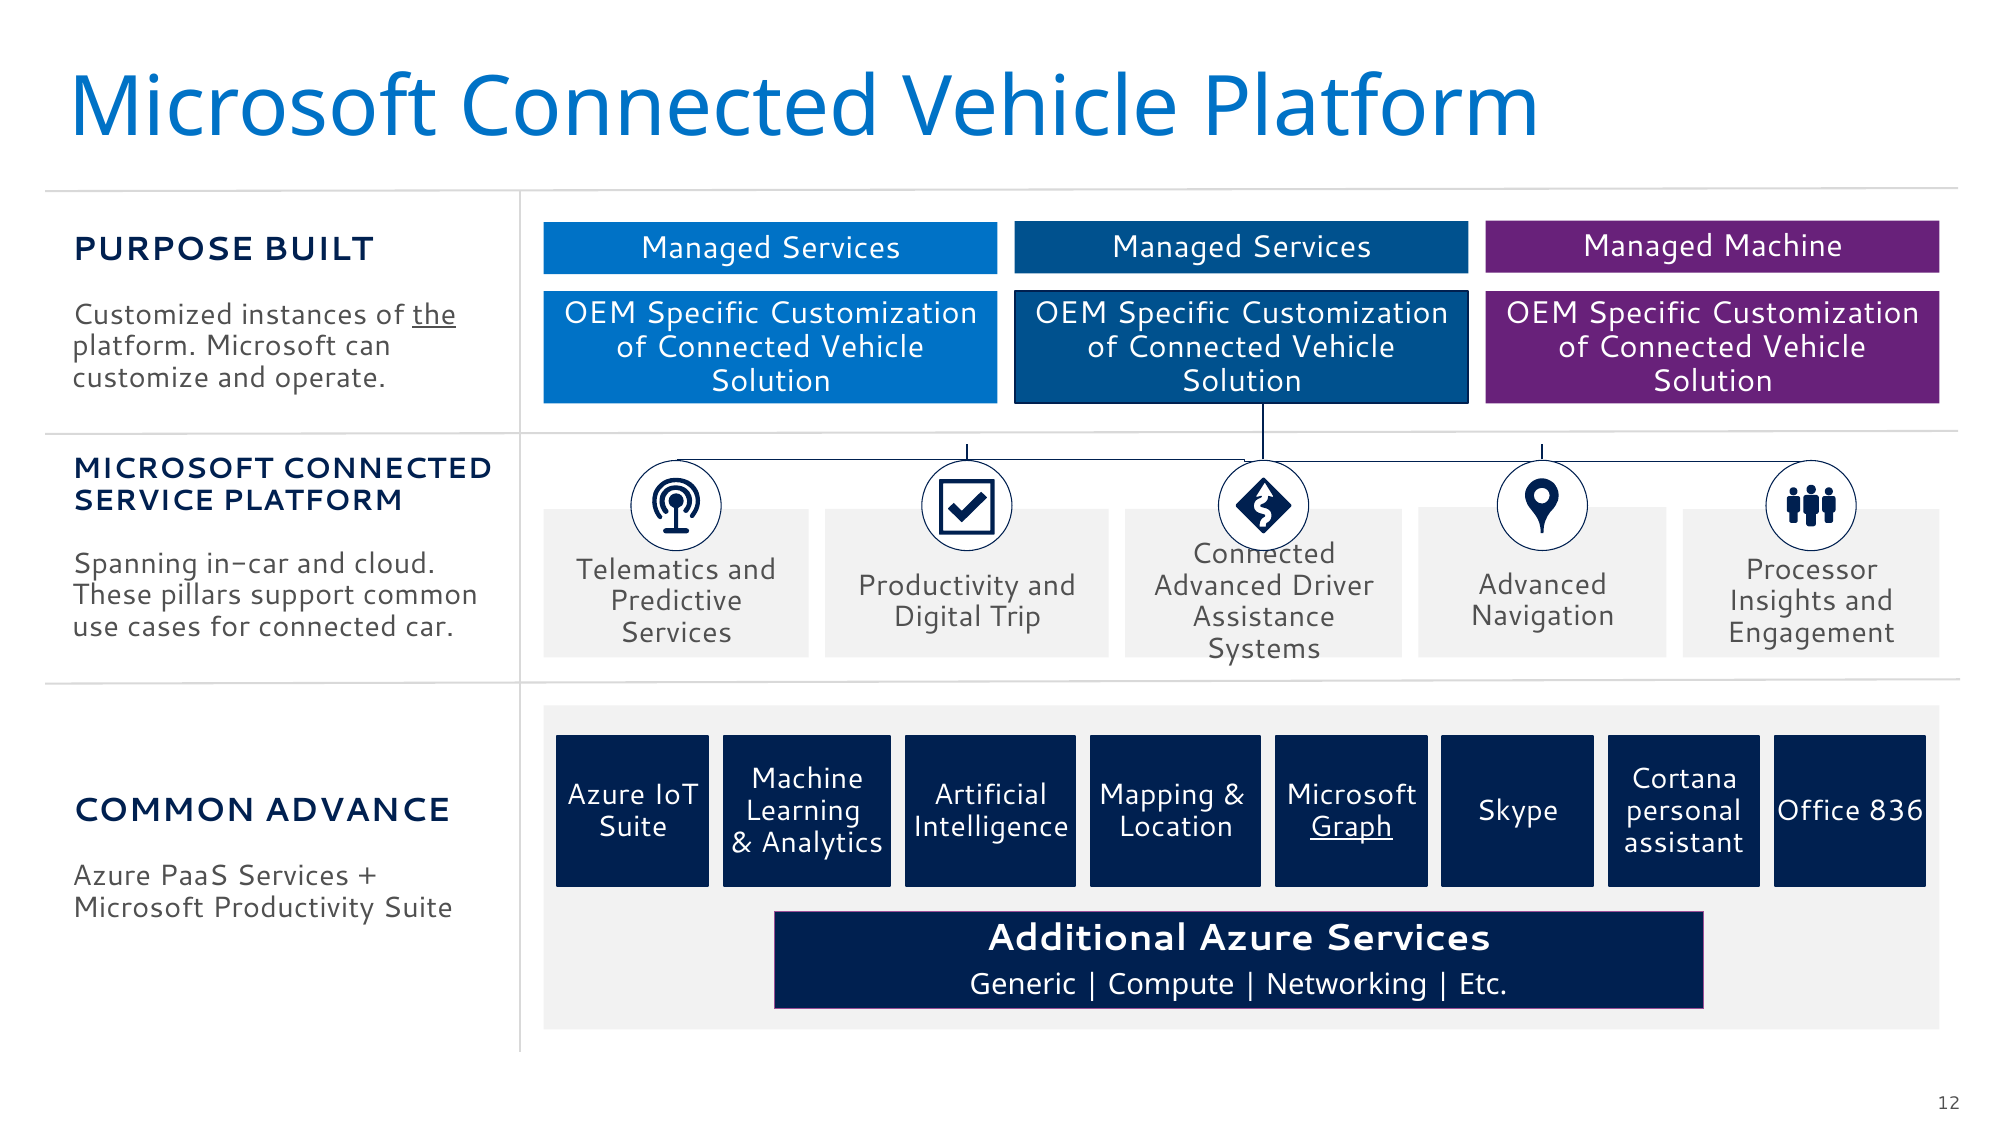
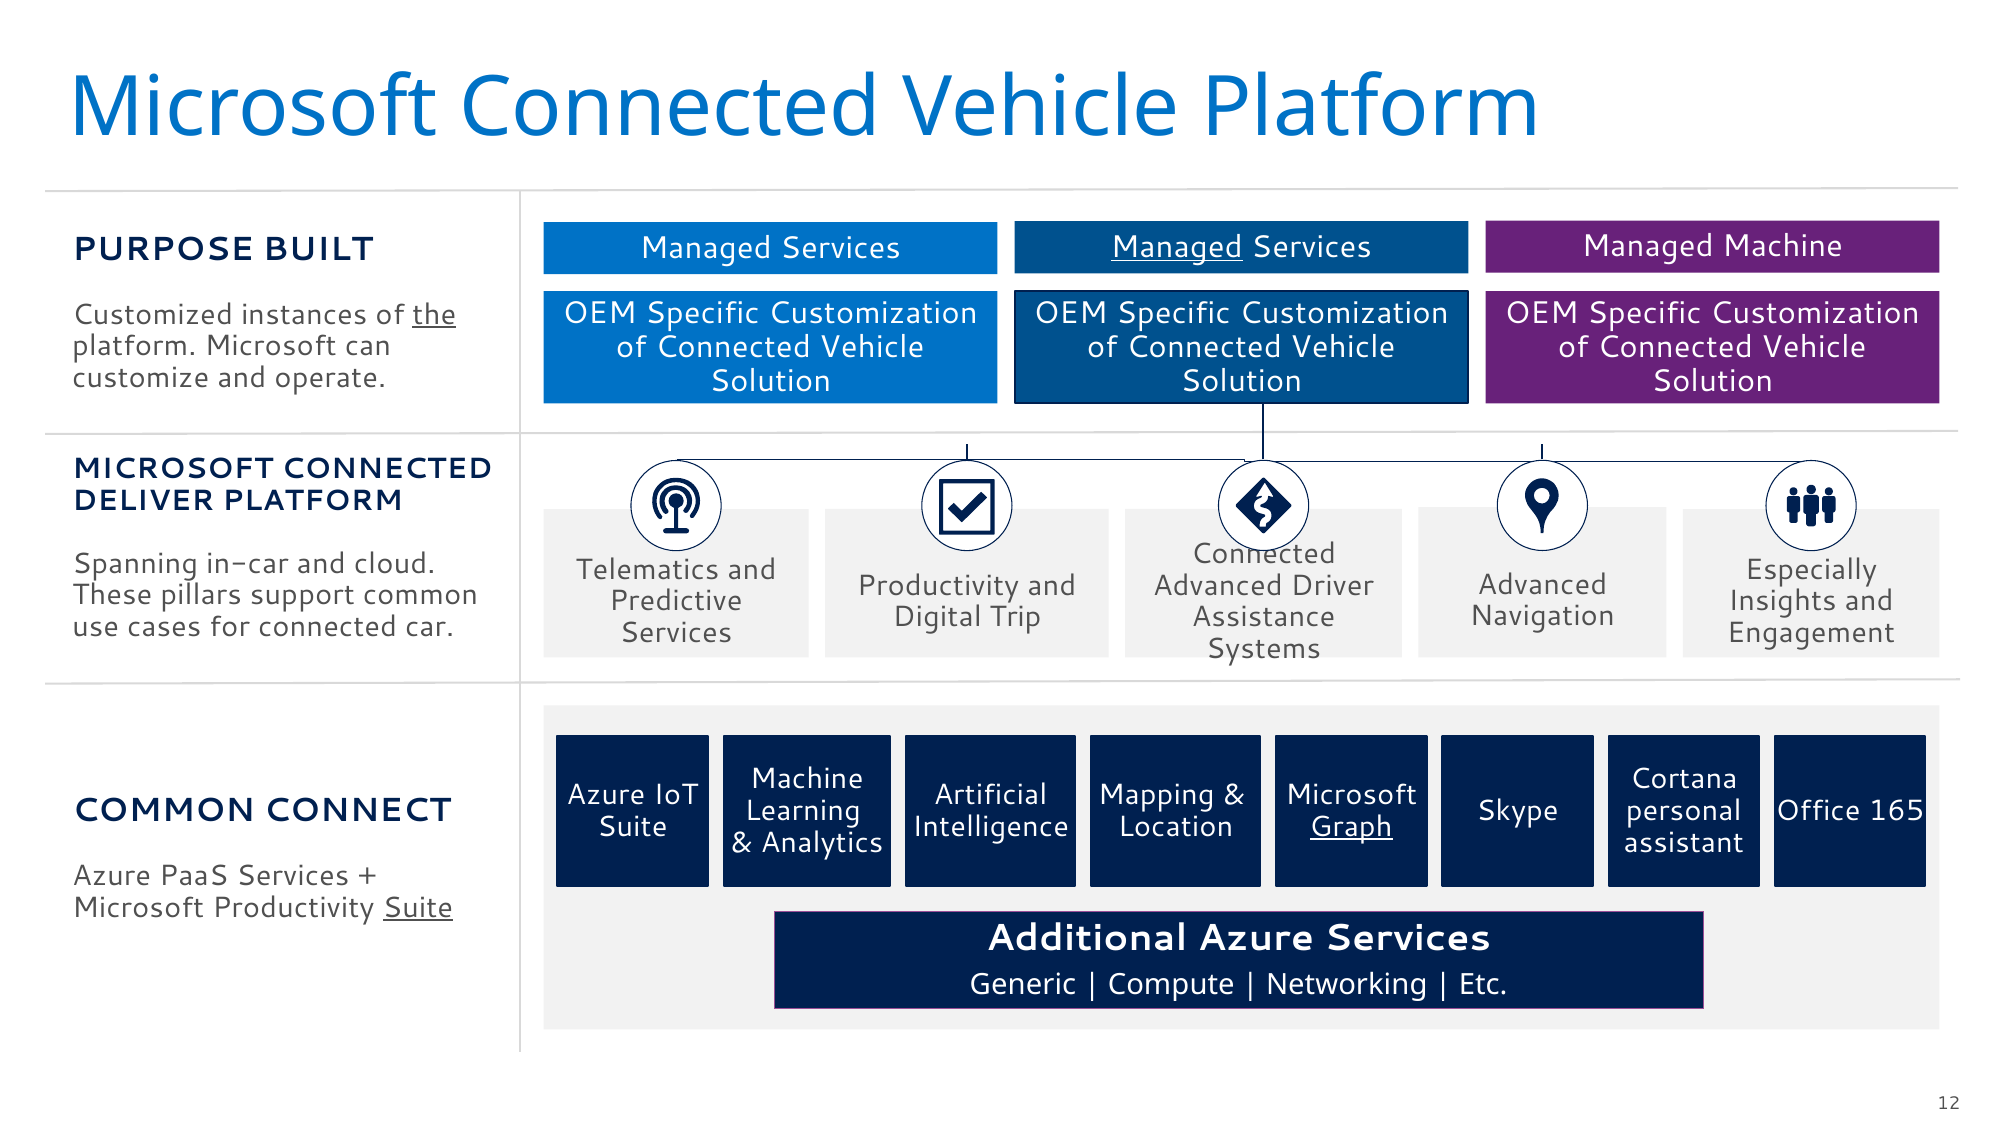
Managed underline: none -> present (1177, 247)
SERVICE: SERVICE -> DELIVER (143, 500)
Processor: Processor -> Especially (1811, 570)
ADVANCE: ADVANCE -> CONNECT (357, 811)
836: 836 -> 165 (1897, 811)
Suite underline: none -> present (418, 908)
